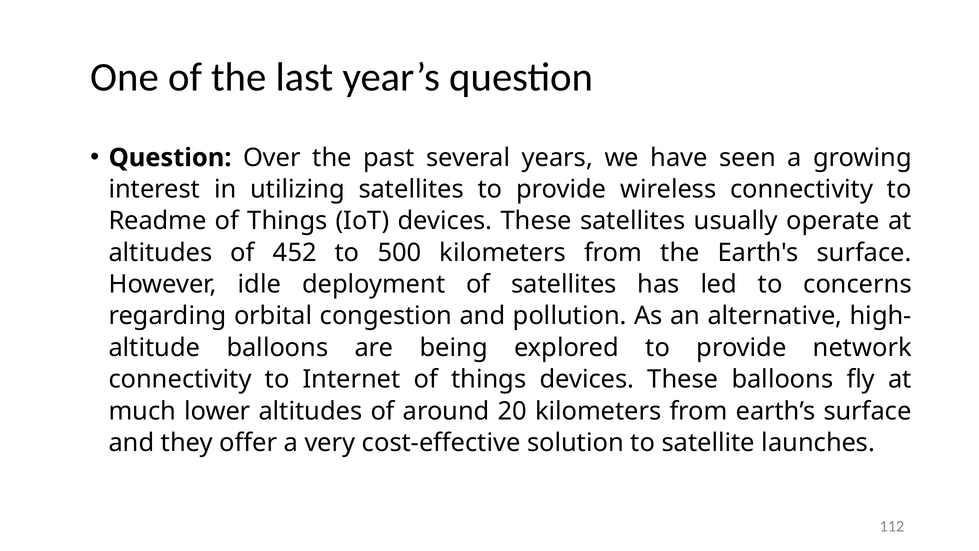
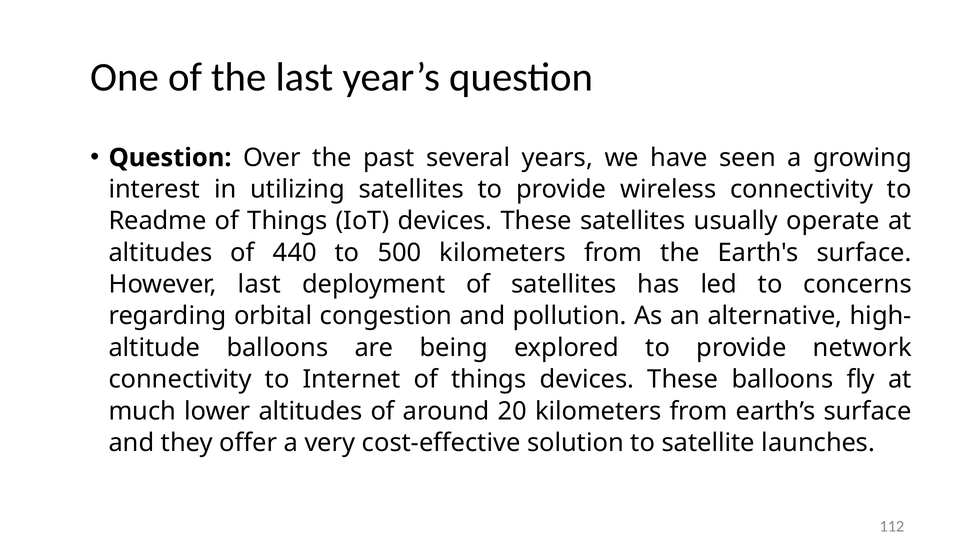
452: 452 -> 440 (295, 253)
However idle: idle -> last (259, 284)
